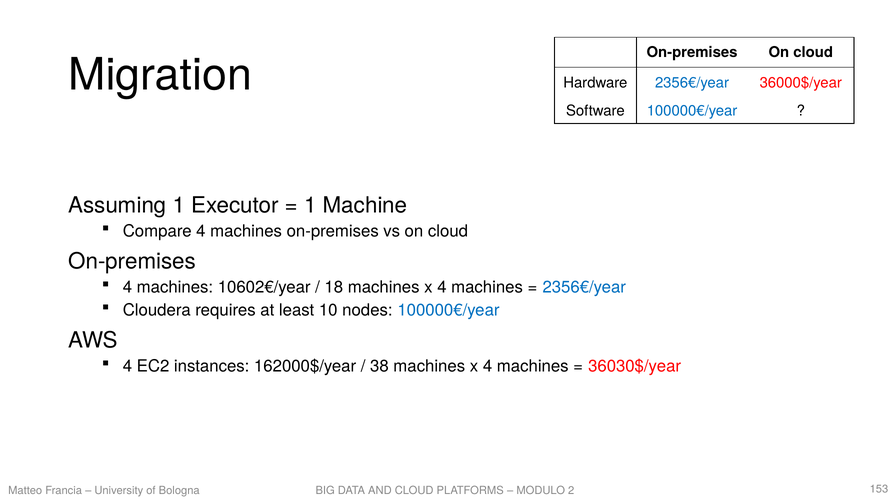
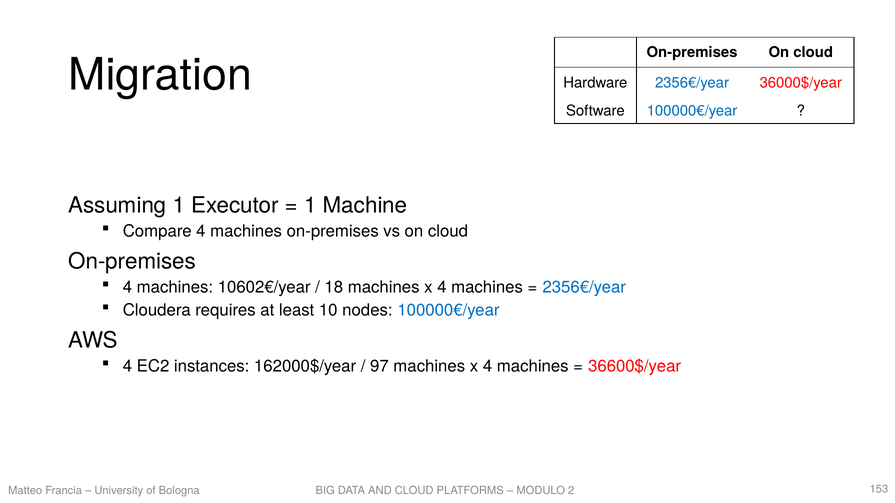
38: 38 -> 97 (379, 366)
36030$/year: 36030$/year -> 36600$/year (635, 366)
